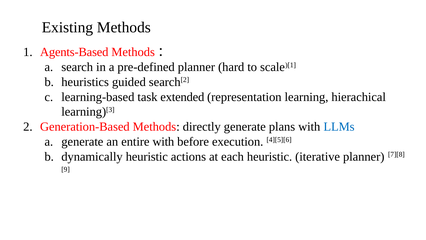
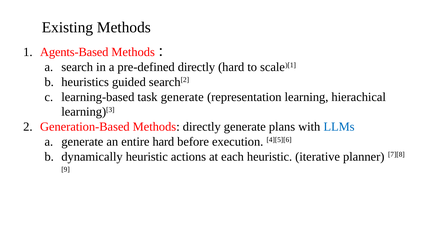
pre-defined planner: planner -> directly (196, 67)
task extended: extended -> generate (182, 97)
entire with: with -> hard (163, 141)
